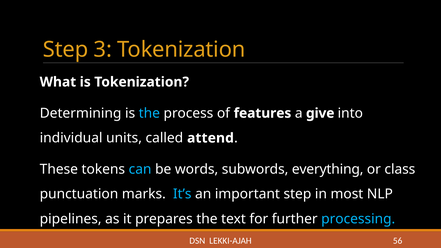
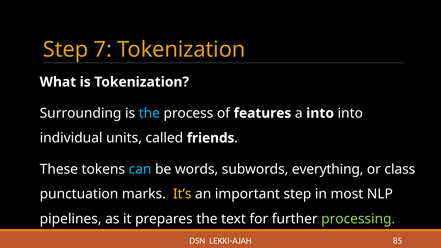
3: 3 -> 7 (103, 49)
Determining: Determining -> Surrounding (81, 113)
a give: give -> into (320, 113)
attend: attend -> friends (211, 138)
It’s colour: light blue -> yellow (182, 194)
processing colour: light blue -> light green (358, 219)
56: 56 -> 85 (398, 241)
